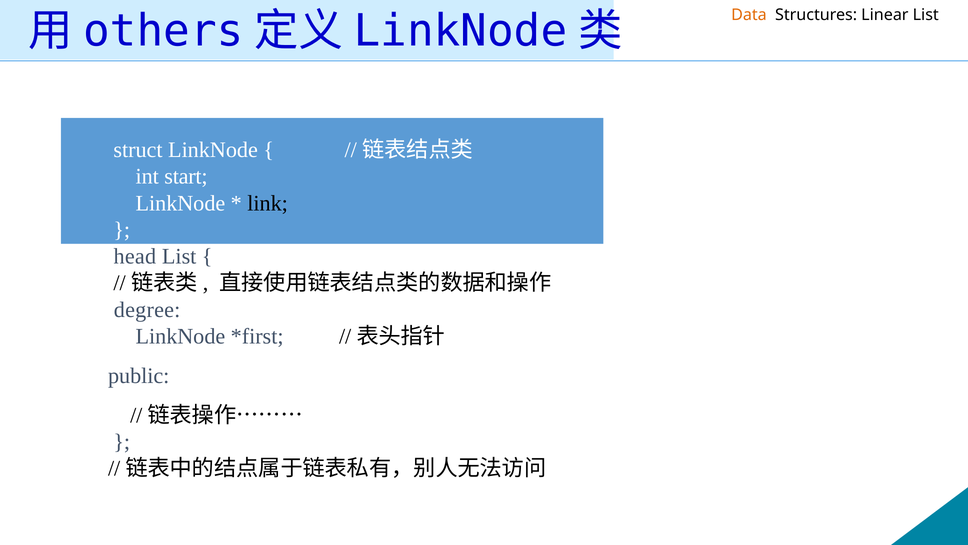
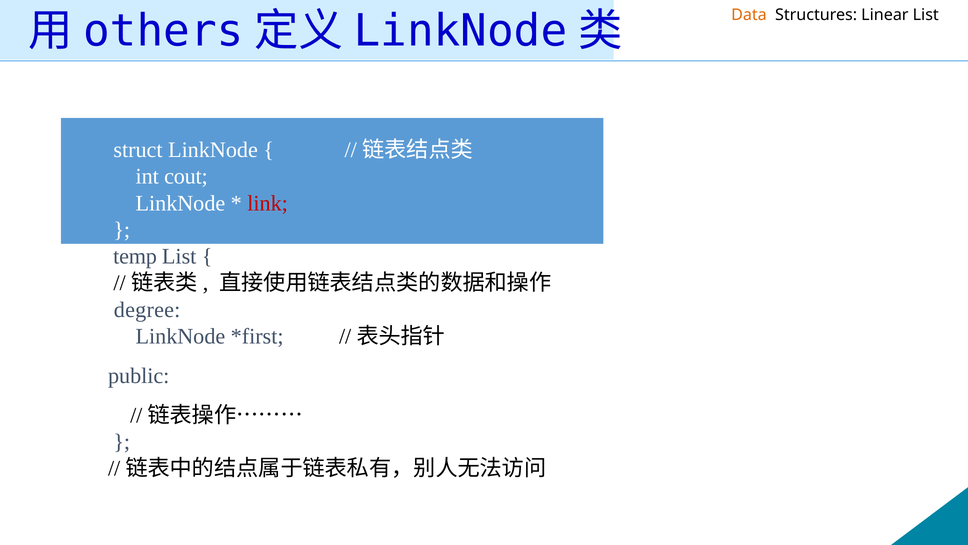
start: start -> cout (186, 176)
link colour: black -> red (268, 203)
head: head -> temp (135, 256)
